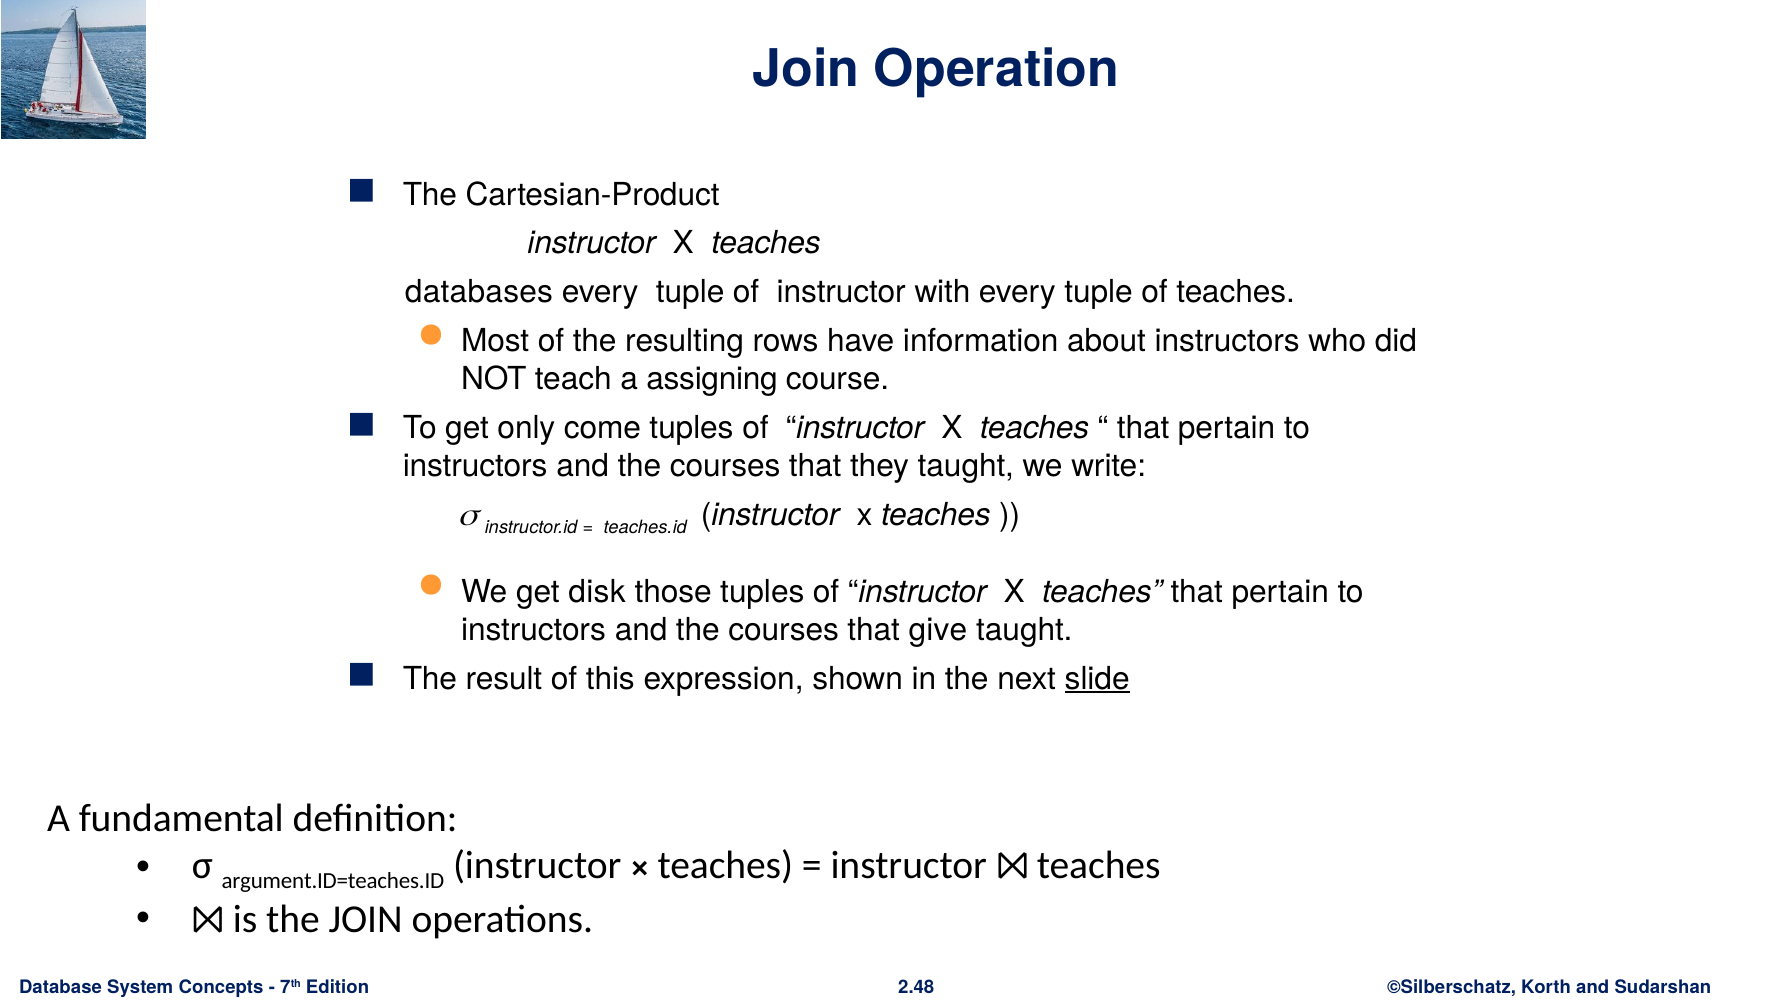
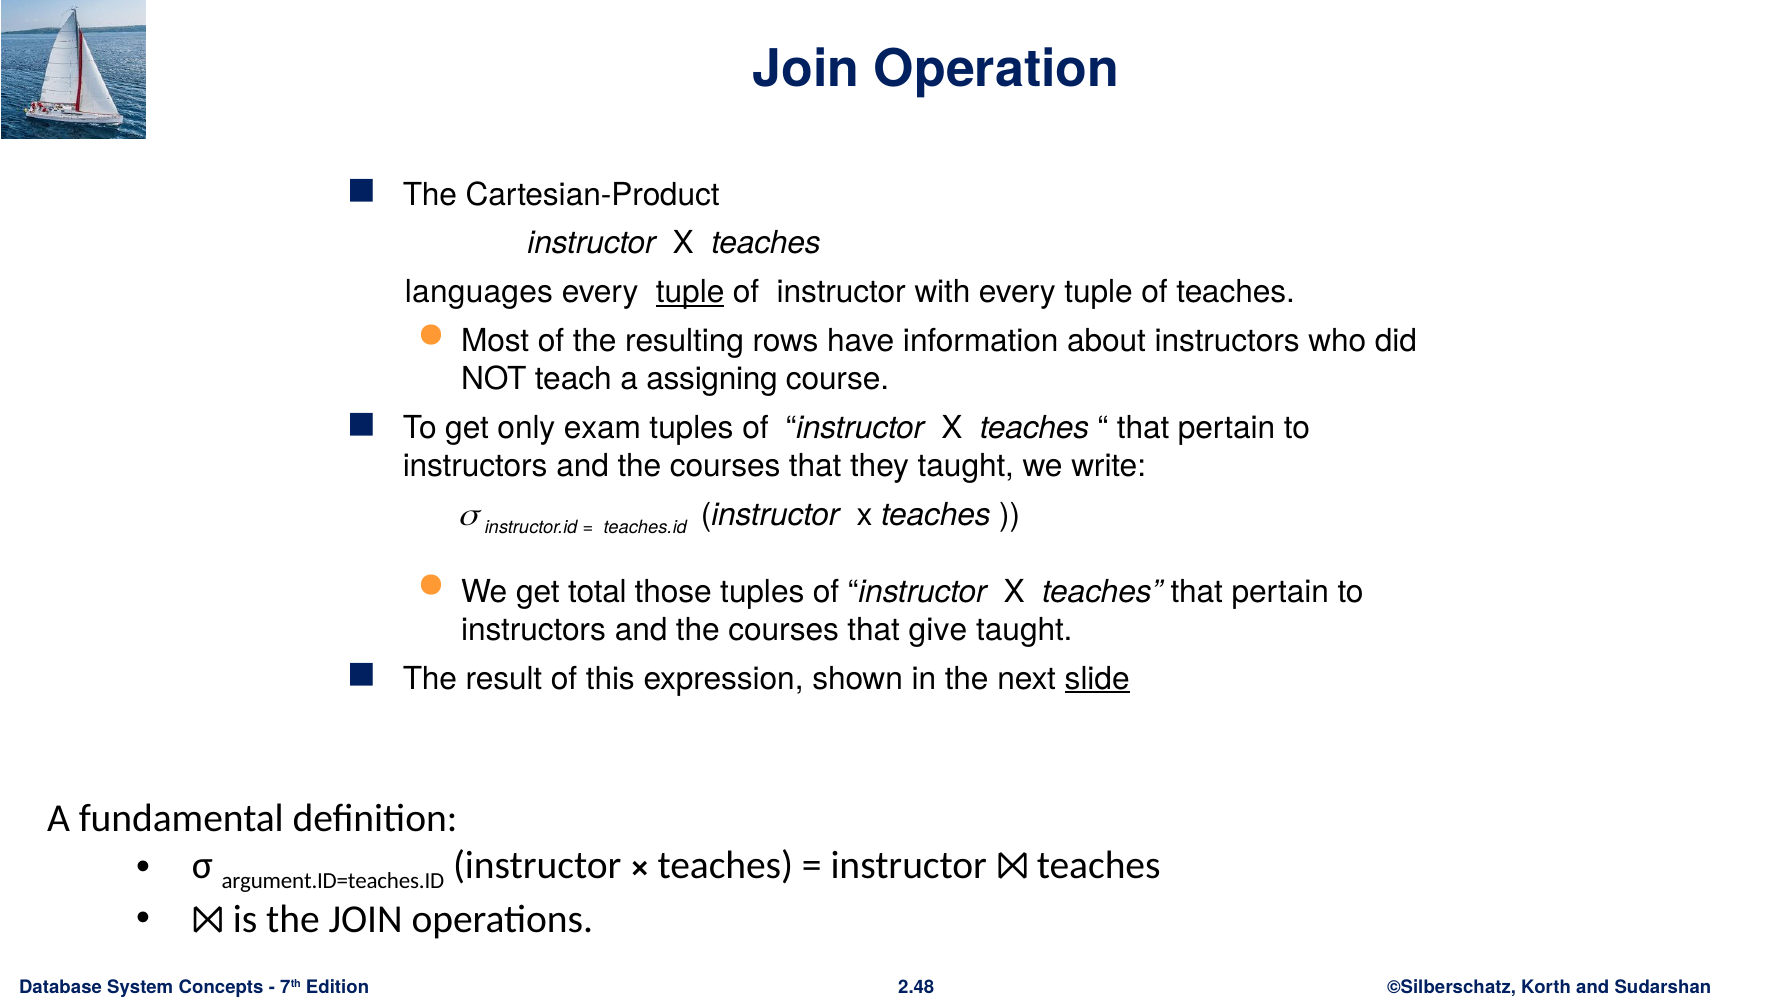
databases: databases -> languages (479, 292)
tuple underline: none -> present (690, 292)
come: come -> exam (602, 428)
disk: disk -> total (597, 592)
